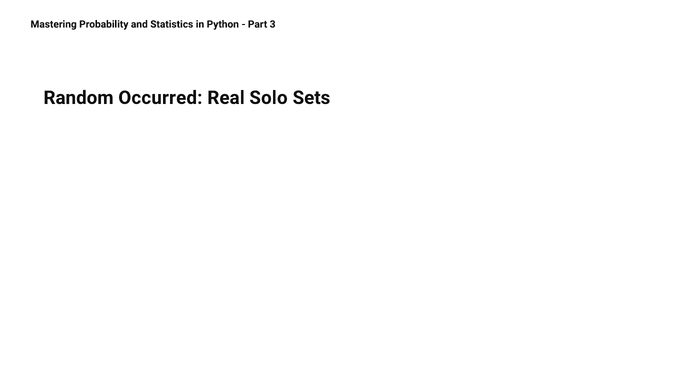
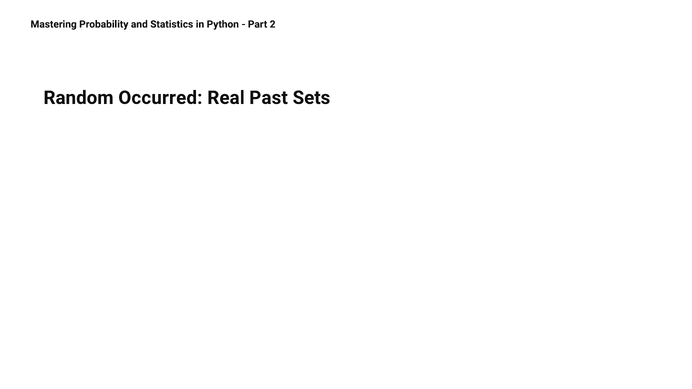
3: 3 -> 2 (273, 24)
Solo: Solo -> Past (268, 98)
